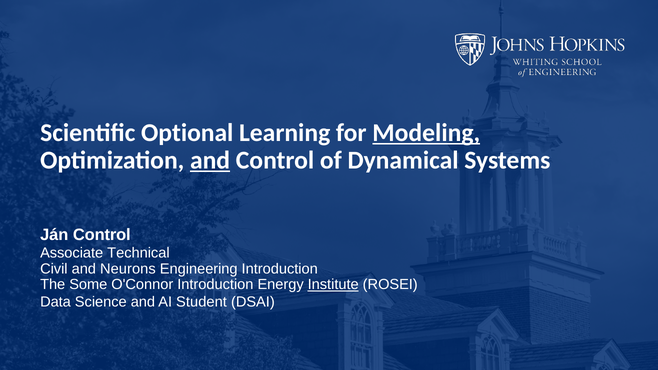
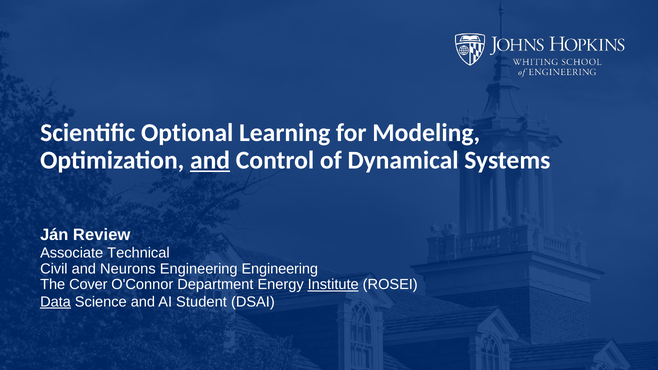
Modeling underline: present -> none (426, 133)
Ján Control: Control -> Review (102, 235)
Engineering Introduction: Introduction -> Engineering (280, 269)
Some: Some -> Cover (88, 285)
O'Connor Introduction: Introduction -> Department (215, 285)
Data underline: none -> present (55, 302)
